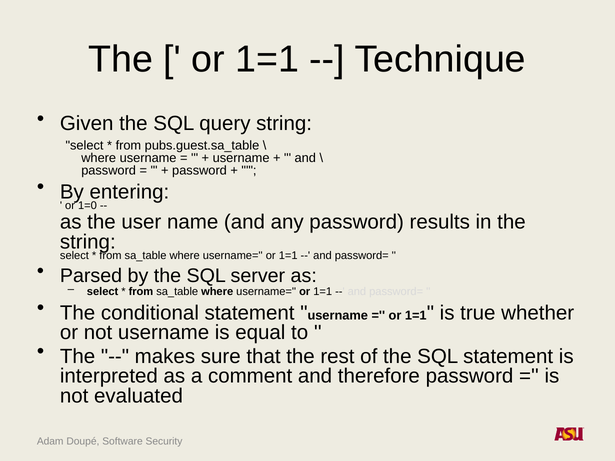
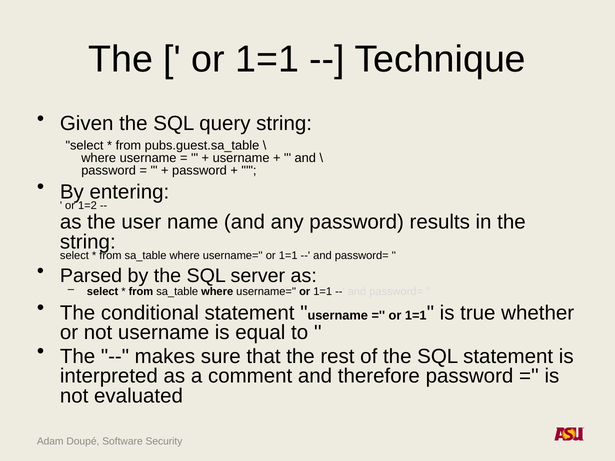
1=0: 1=0 -> 1=2 (87, 206)
